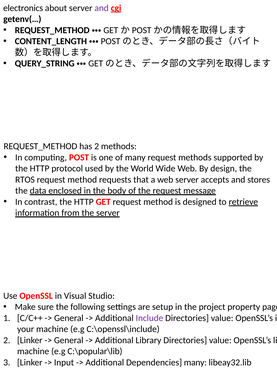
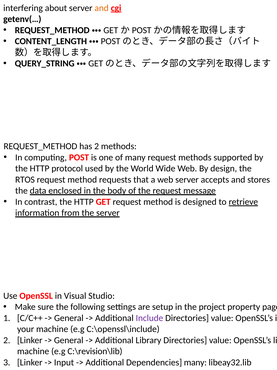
electronics: electronics -> interfering (23, 8)
and colour: purple -> orange (102, 8)
C:\popular\lib: C:\popular\lib -> C:\revision\lib (95, 351)
